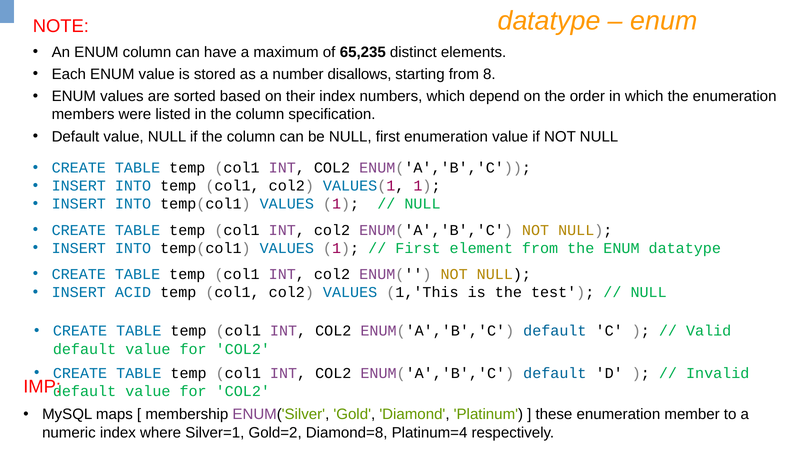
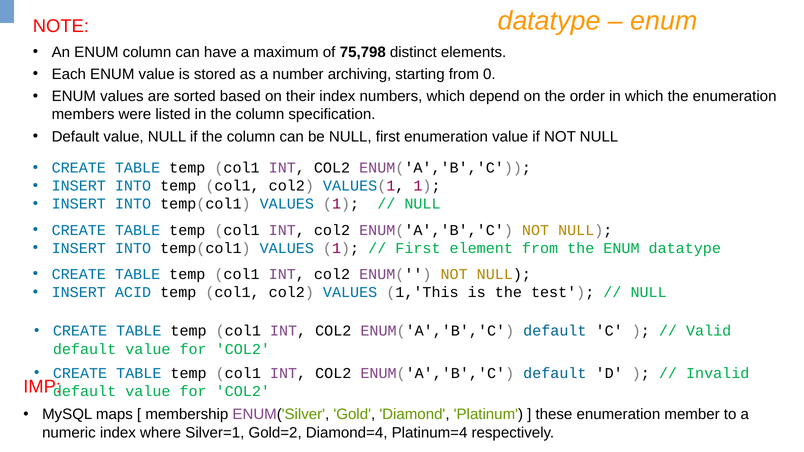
65,235: 65,235 -> 75,798 (363, 52)
disallows: disallows -> archiving (360, 74)
8: 8 -> 0 (489, 74)
Diamond=8: Diamond=8 -> Diamond=4 (347, 433)
